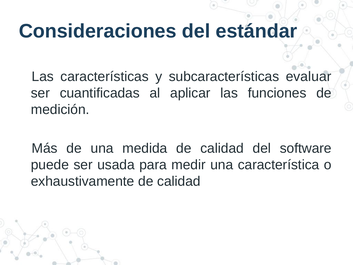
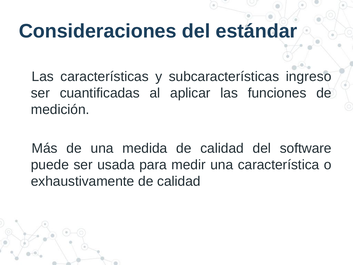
evaluar: evaluar -> ingreso (309, 76)
